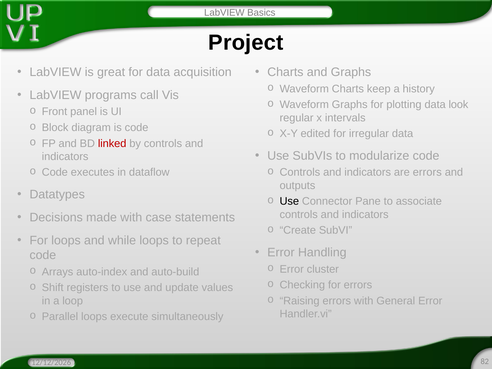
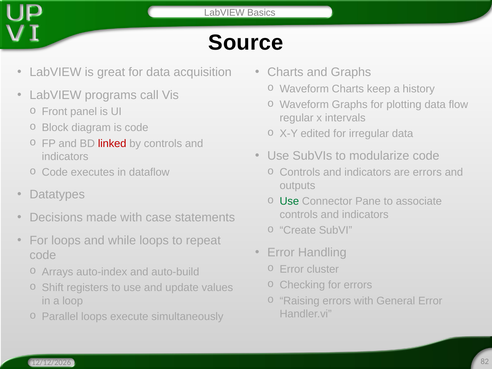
Project: Project -> Source (246, 43)
look: look -> flow (458, 105)
Use colour: black -> green (289, 201)
